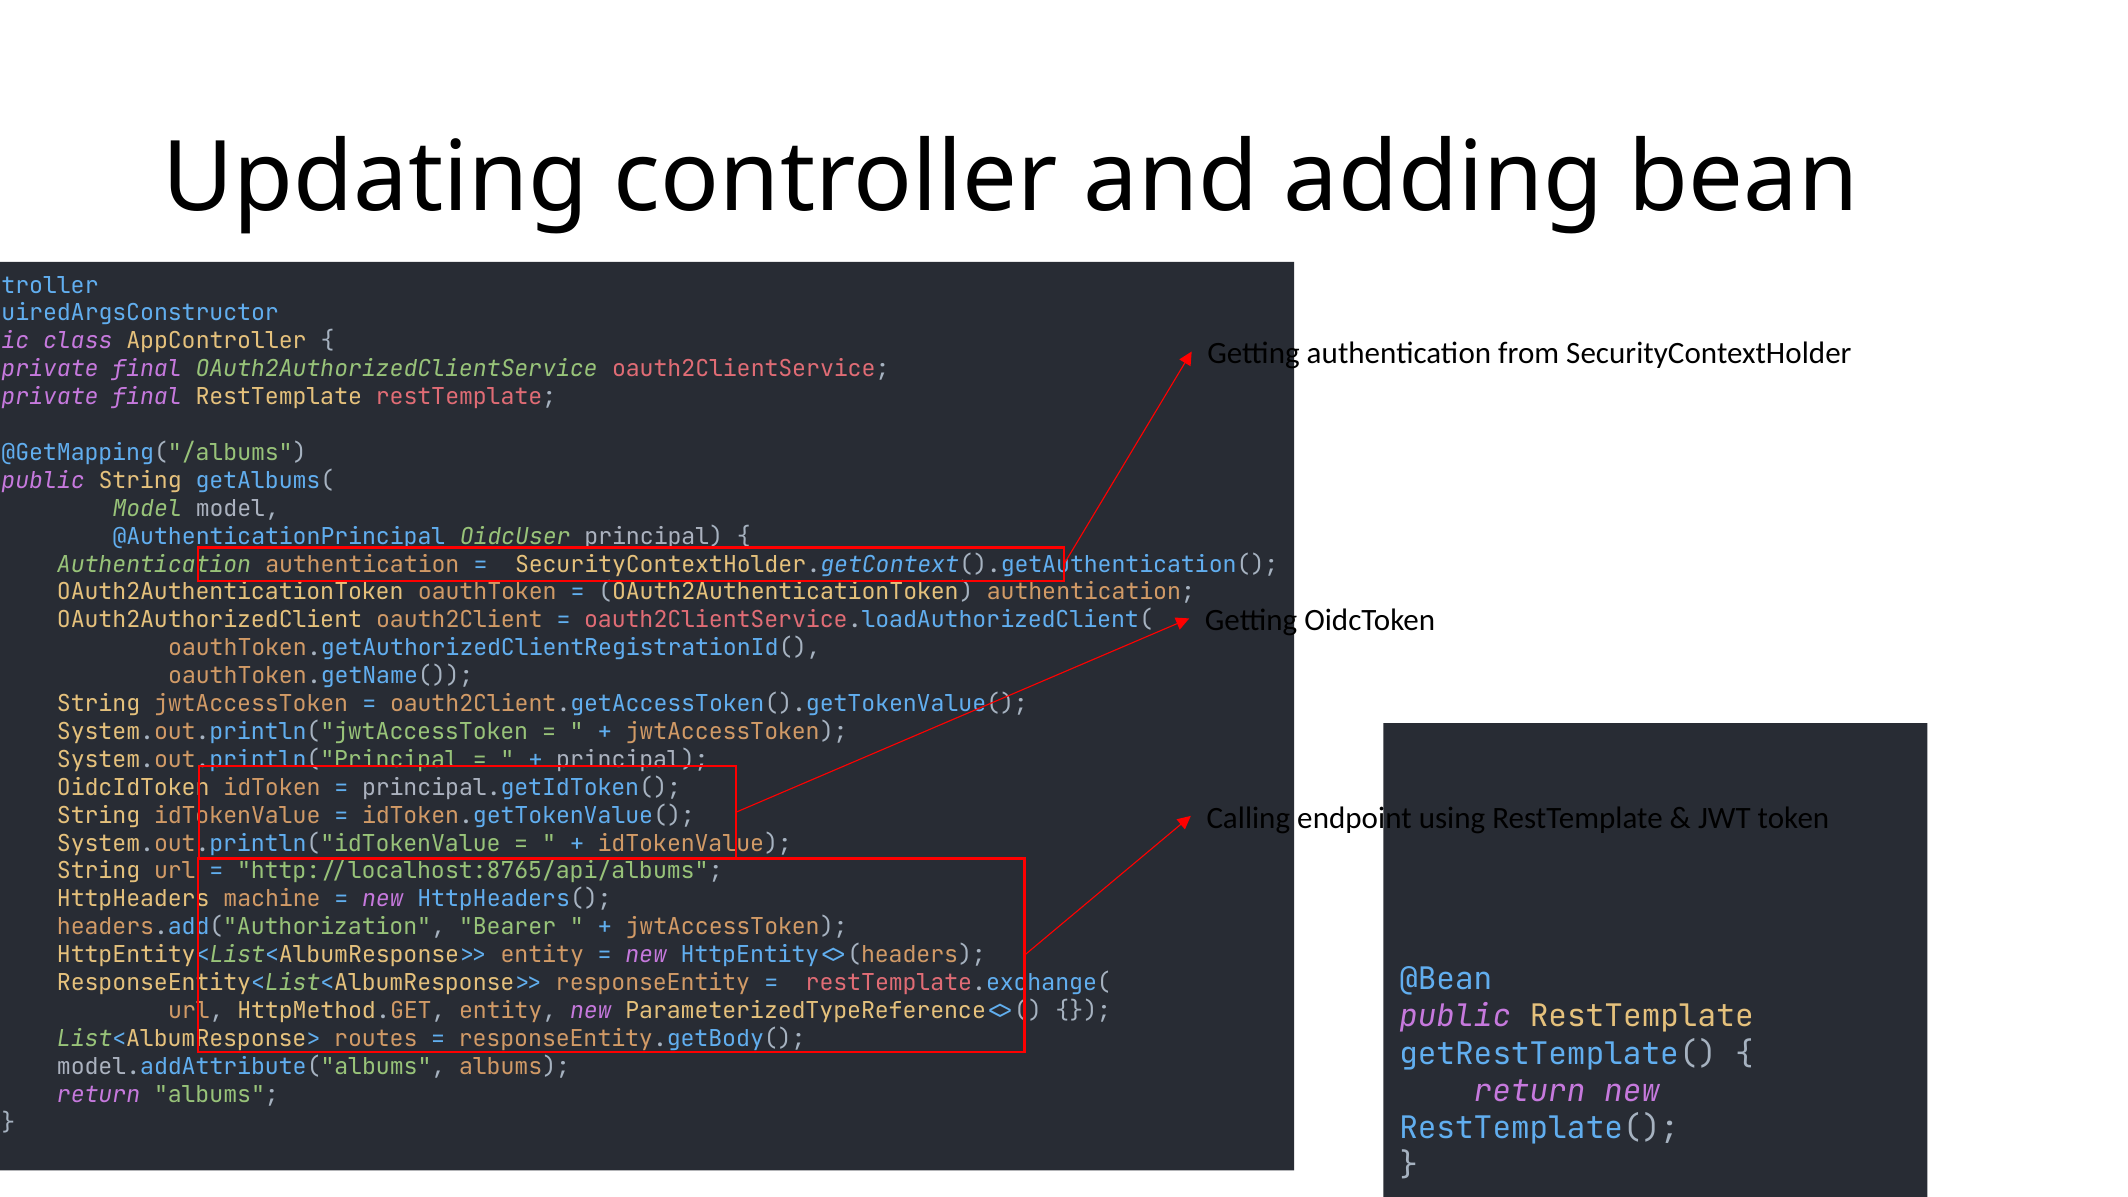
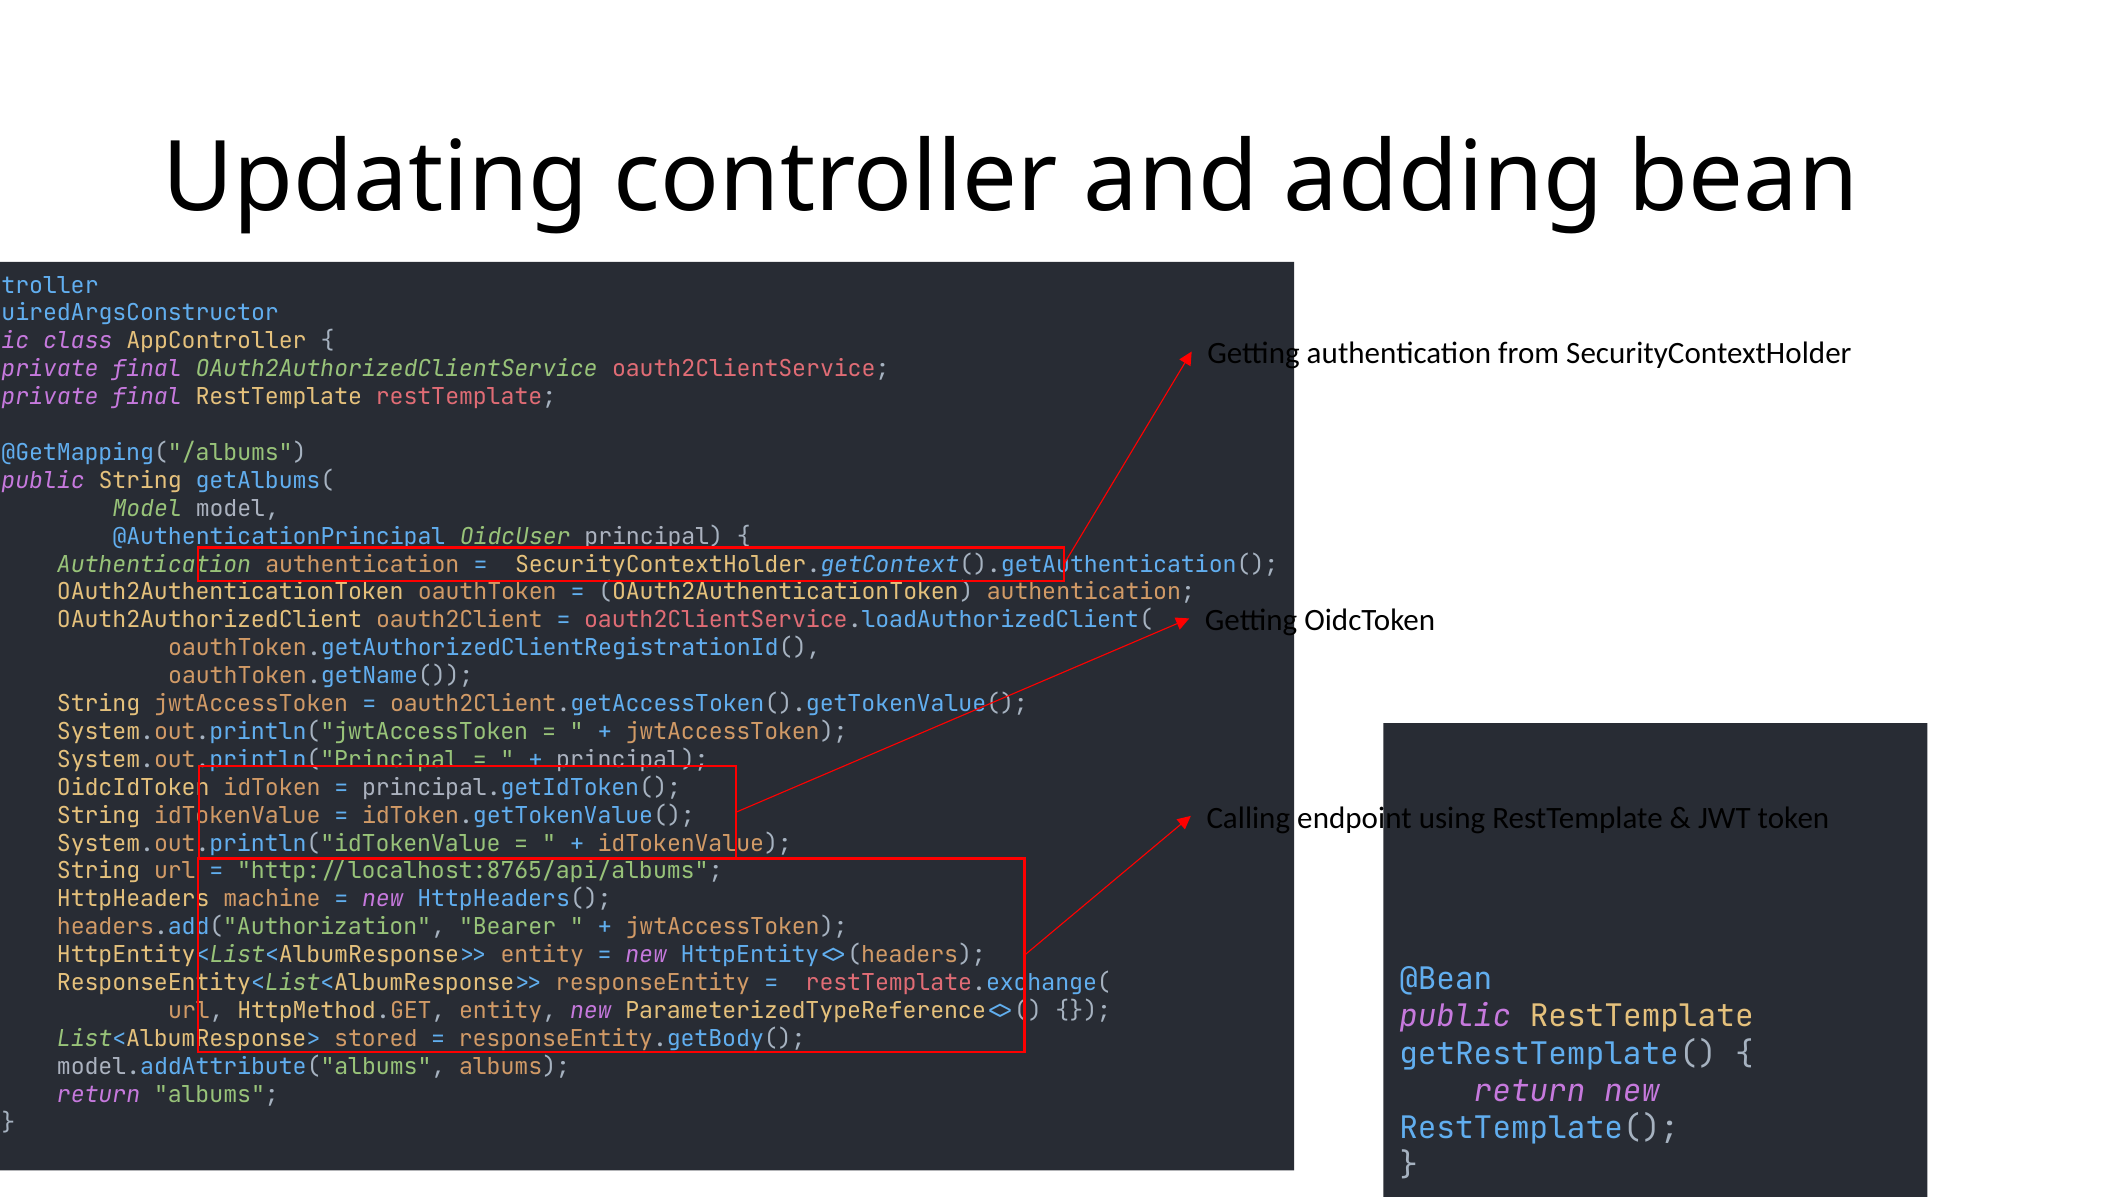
routes: routes -> stored (376, 1039)
